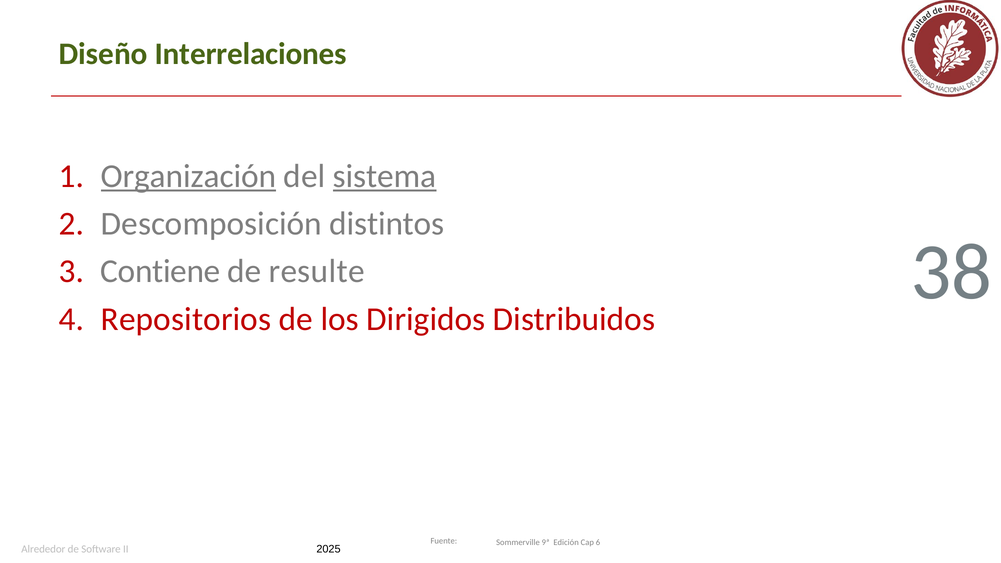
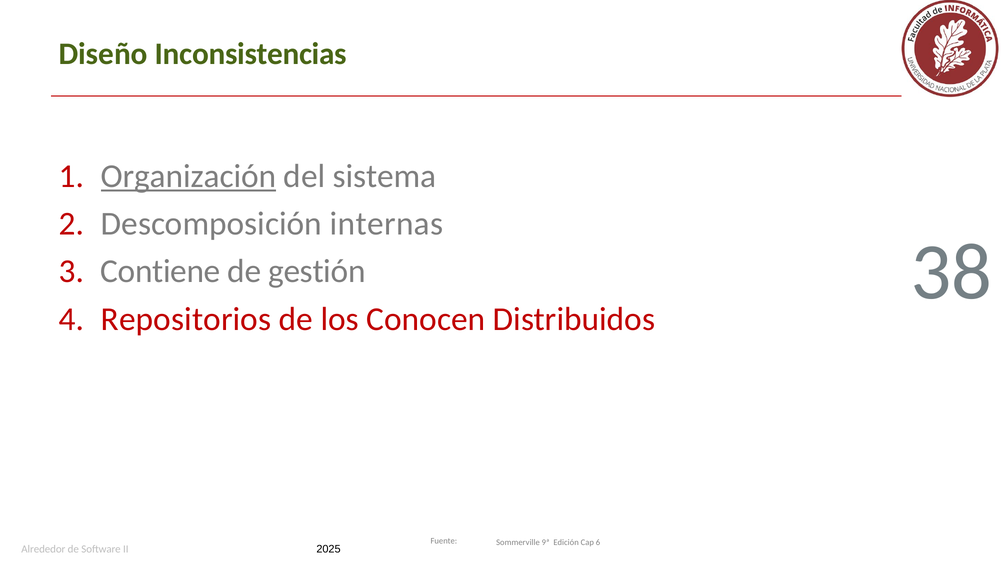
Interrelaciones: Interrelaciones -> Inconsistencias (251, 54)
sistema underline: present -> none (385, 176)
distintos: distintos -> internas (387, 224)
resulte: resulte -> gestión (317, 271)
Dirigidos: Dirigidos -> Conocen (426, 319)
